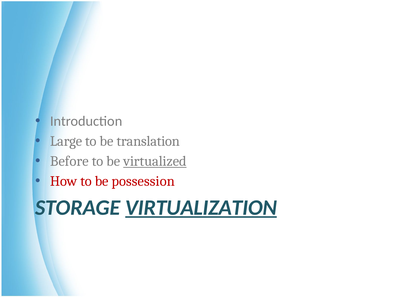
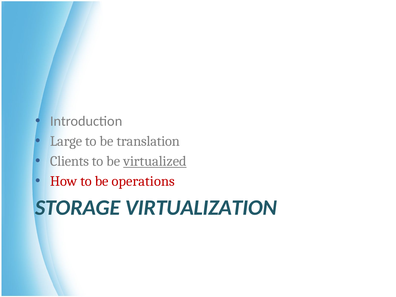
Before: Before -> Clients (70, 161)
possession: possession -> operations (143, 181)
VIRTUALIZATION underline: present -> none (201, 208)
